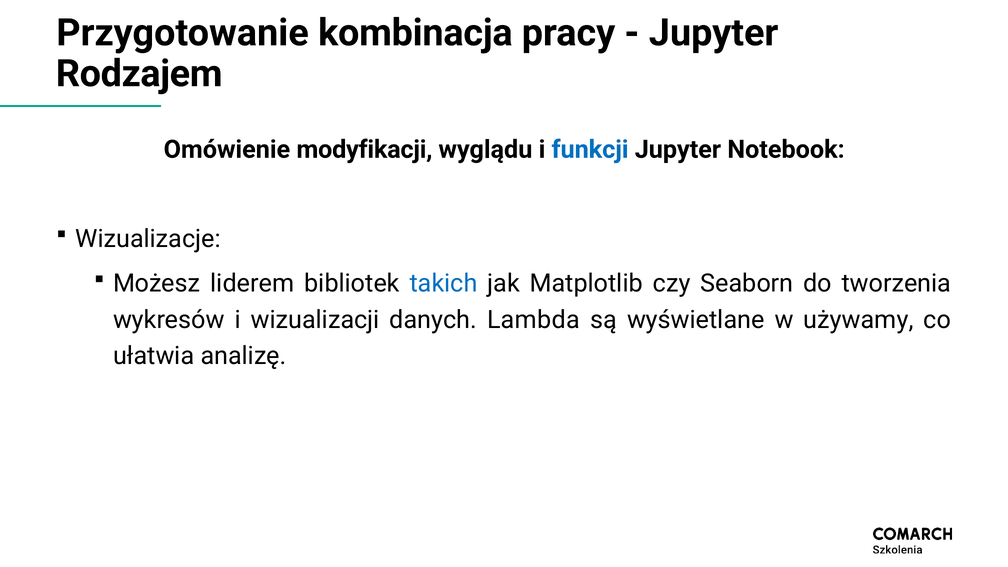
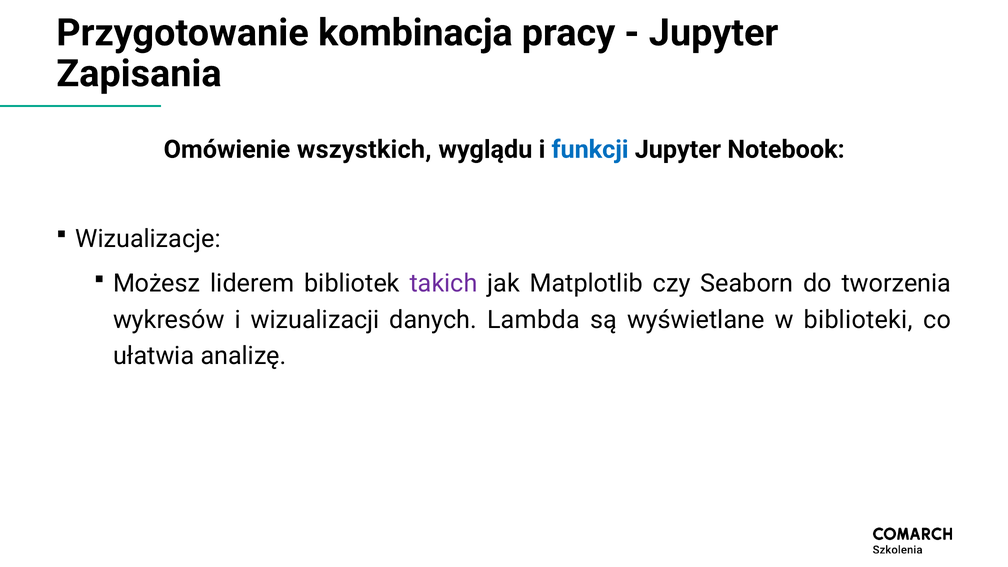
Rodzajem: Rodzajem -> Zapisania (139, 74)
modyfikacji: modyfikacji -> wszystkich (364, 149)
takich colour: blue -> purple (444, 283)
używamy: używamy -> biblioteki (858, 320)
